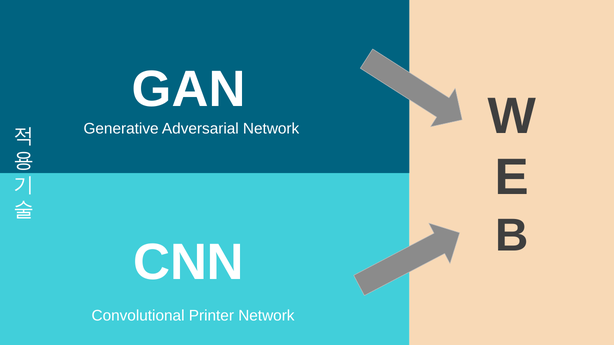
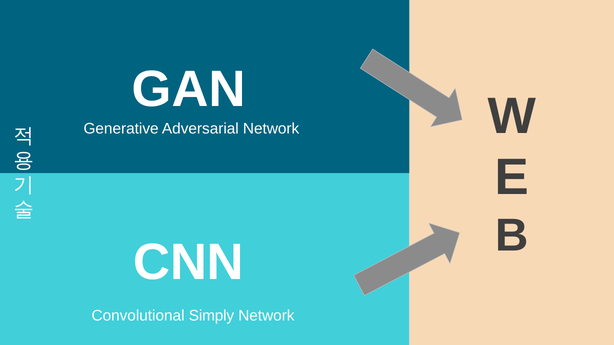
Printer: Printer -> Simply (211, 316)
